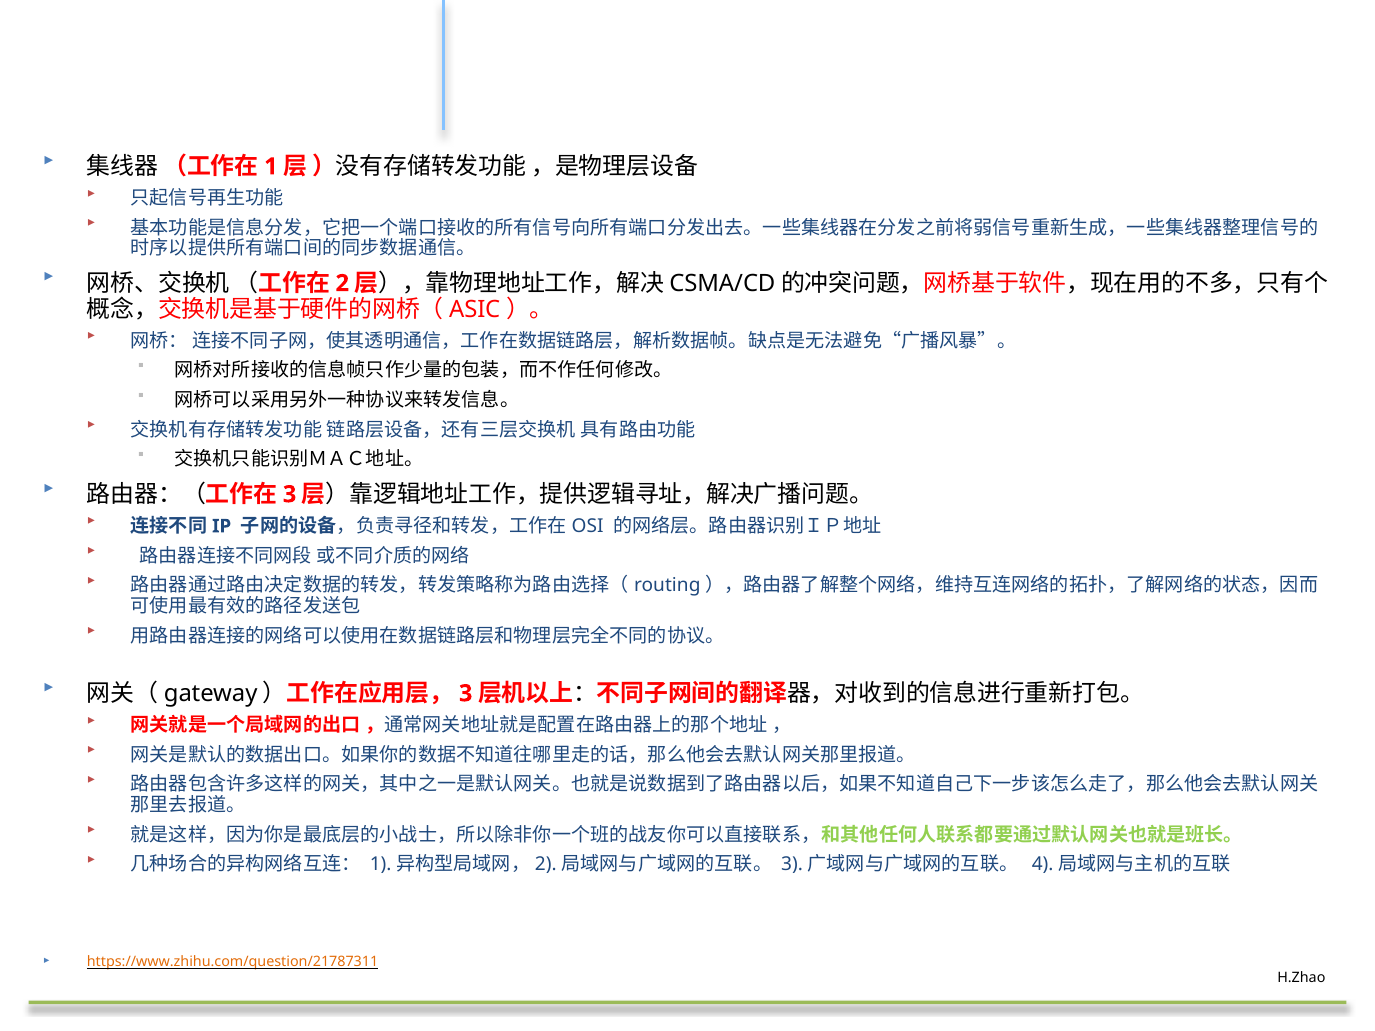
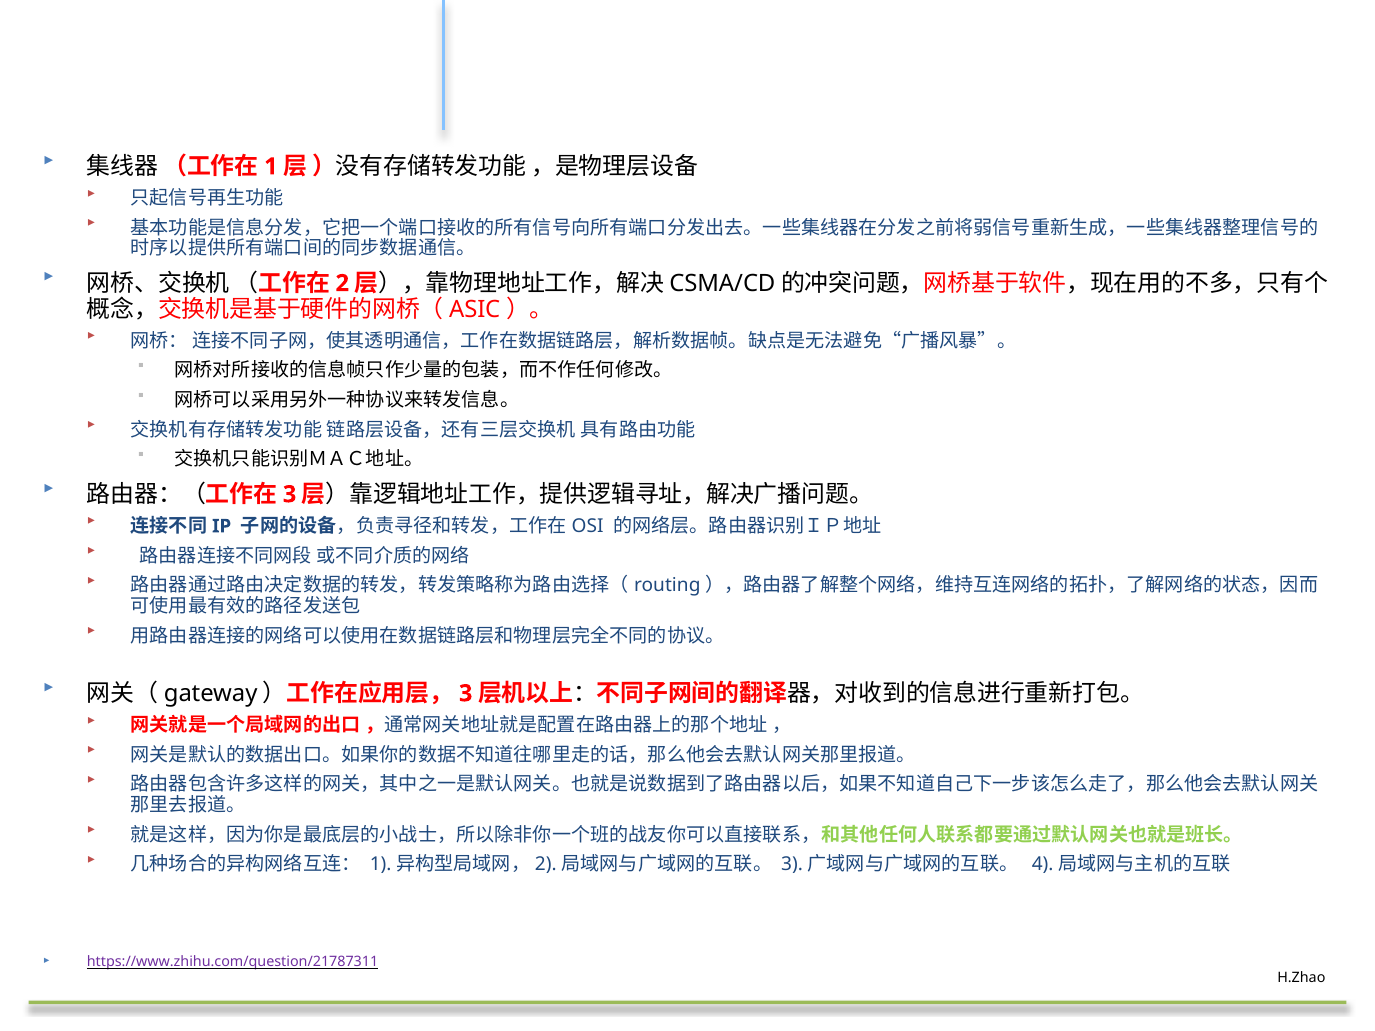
https://www.zhihu.com/question/21787311 colour: orange -> purple (233, 962)
